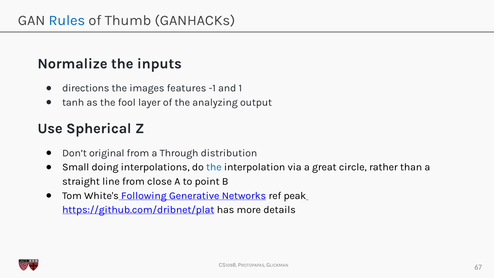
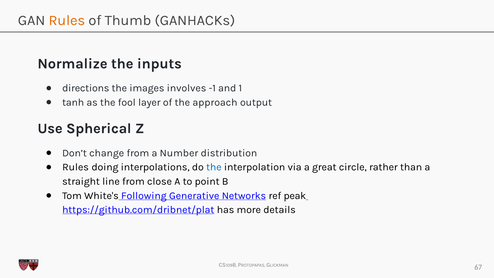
Rules colour: blue -> orange (67, 20)
features: features -> involves (187, 88)
analyzing: analyzing -> approach (215, 102)
original: original -> change (107, 153)
Through: Through -> Number (179, 153)
Small: Small -> Rules (76, 167)
